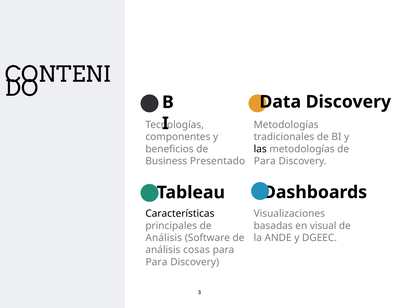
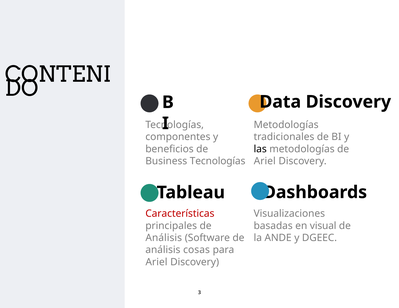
Business Presentado: Presentado -> Tecnologías (218, 161)
Para: Para -> Ariel (265, 161)
Características colour: black -> red (180, 214)
Para: Para -> Ariel (156, 262)
